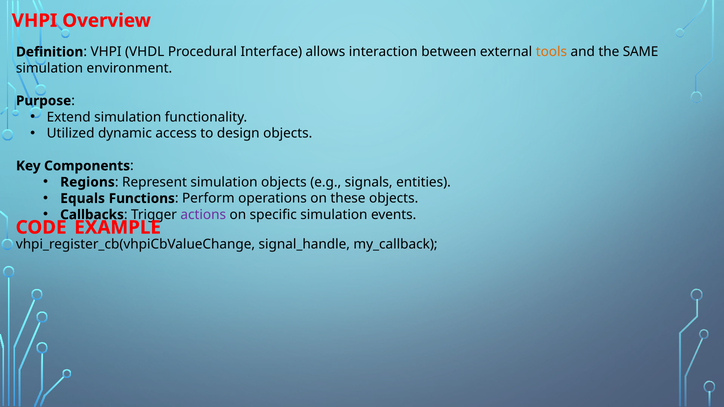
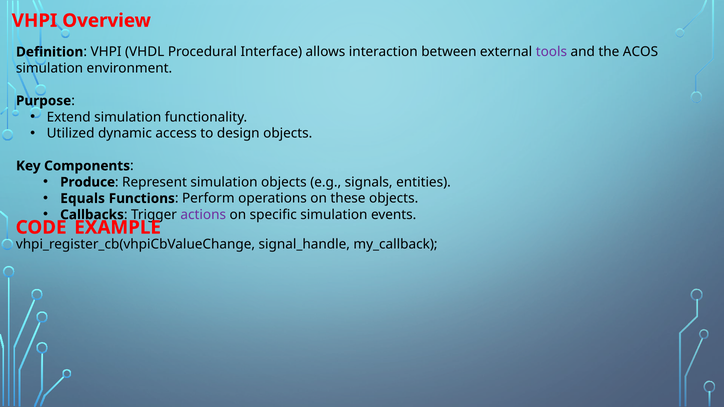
tools colour: orange -> purple (551, 52)
SAME: SAME -> ACOS (640, 52)
Regions: Regions -> Produce (88, 182)
